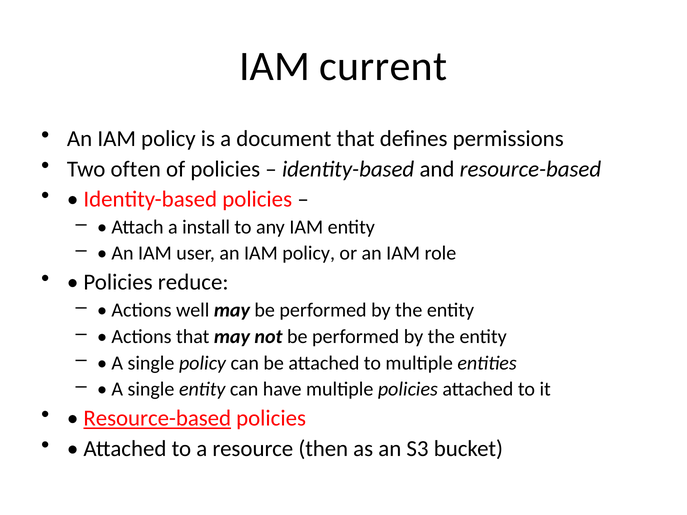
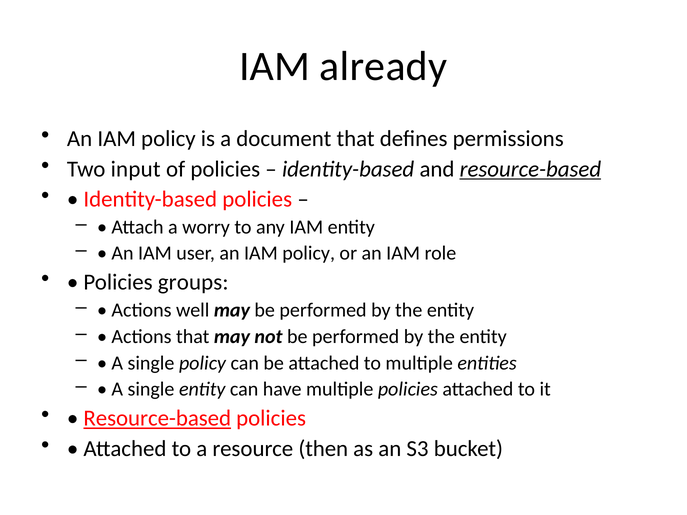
current: current -> already (383, 67)
often: often -> input (136, 169)
resource-based underline: none -> present (530, 169)
install: install -> worry (206, 227)
reduce: reduce -> groups (193, 283)
